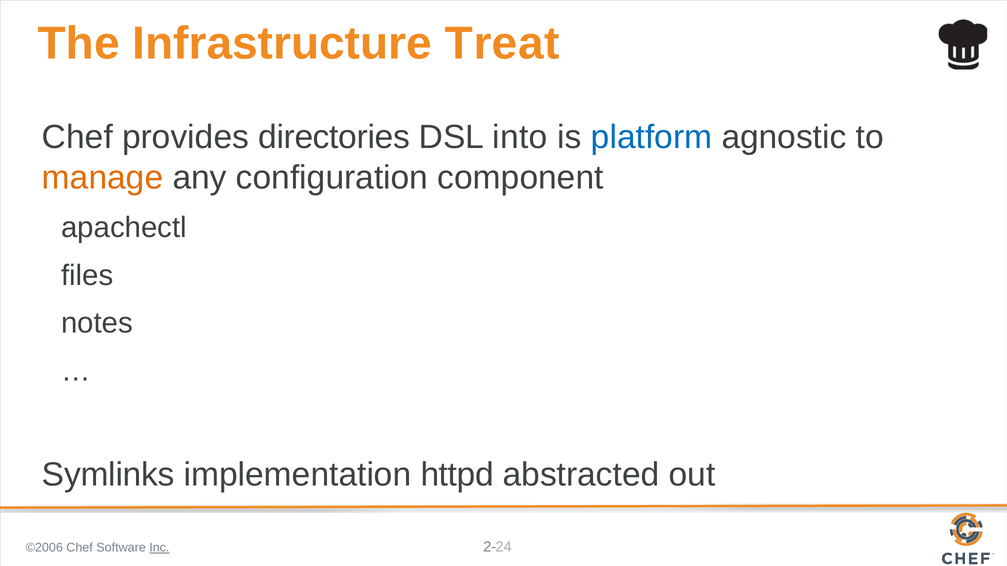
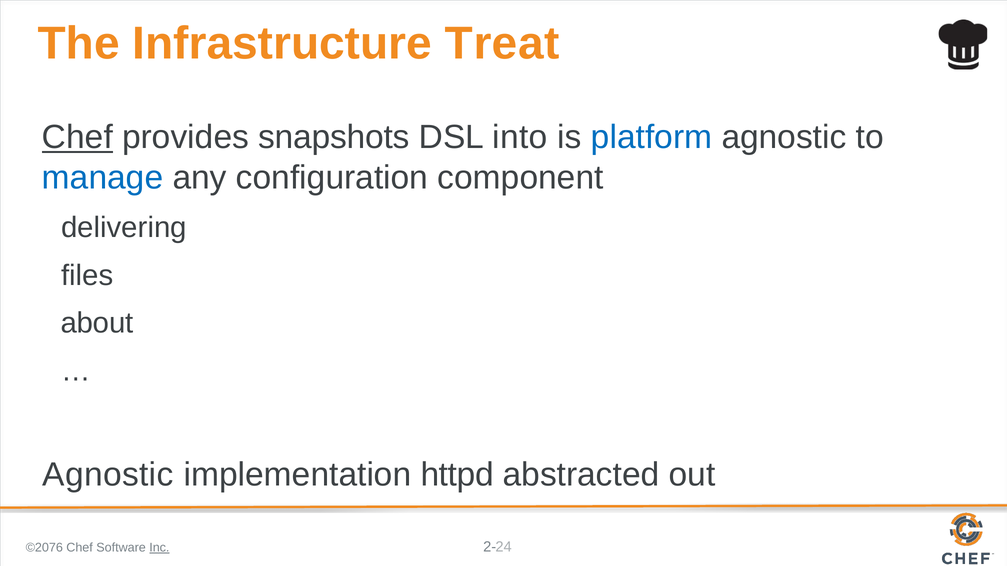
Chef underline: none -> present (77, 137)
directories: directories -> snapshots (334, 137)
manage colour: orange -> blue (103, 178)
apachectl: apachectl -> delivering (124, 228)
notes: notes -> about (97, 324)
Symlinks: Symlinks -> Agnostic (108, 475)
©2006: ©2006 -> ©2076 (44, 548)
